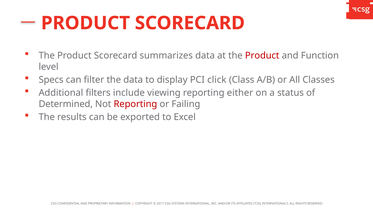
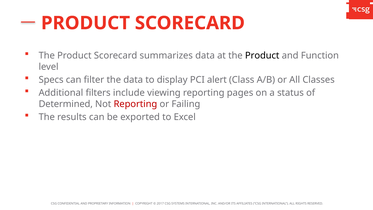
Product colour: red -> black (262, 55)
click: click -> alert (217, 80)
either: either -> pages (240, 93)
